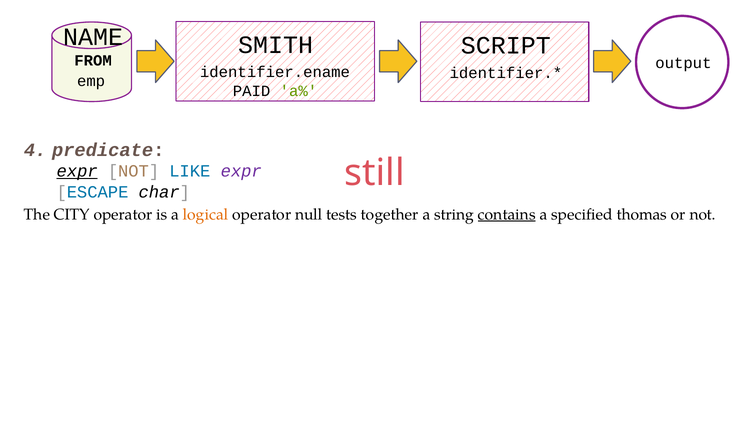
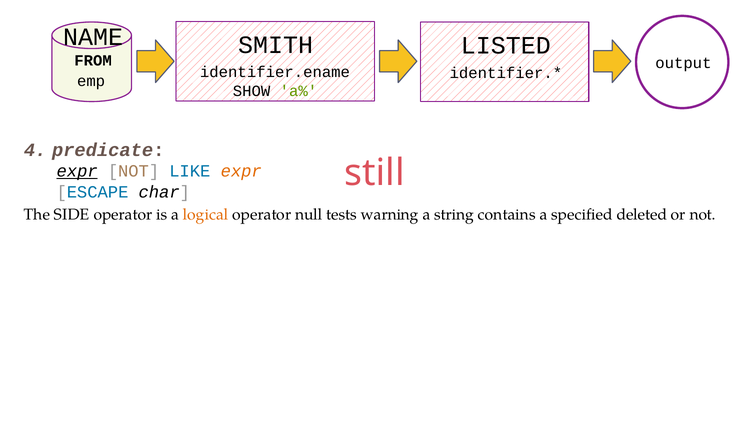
SCRIPT: SCRIPT -> LISTED (506, 45)
PAID: PAID -> SHOW (252, 91)
expr colour: purple -> orange (241, 171)
CITY: CITY -> SIDE (72, 215)
together: together -> warning (390, 215)
contains underline: present -> none (507, 215)
thomas: thomas -> deleted (642, 215)
